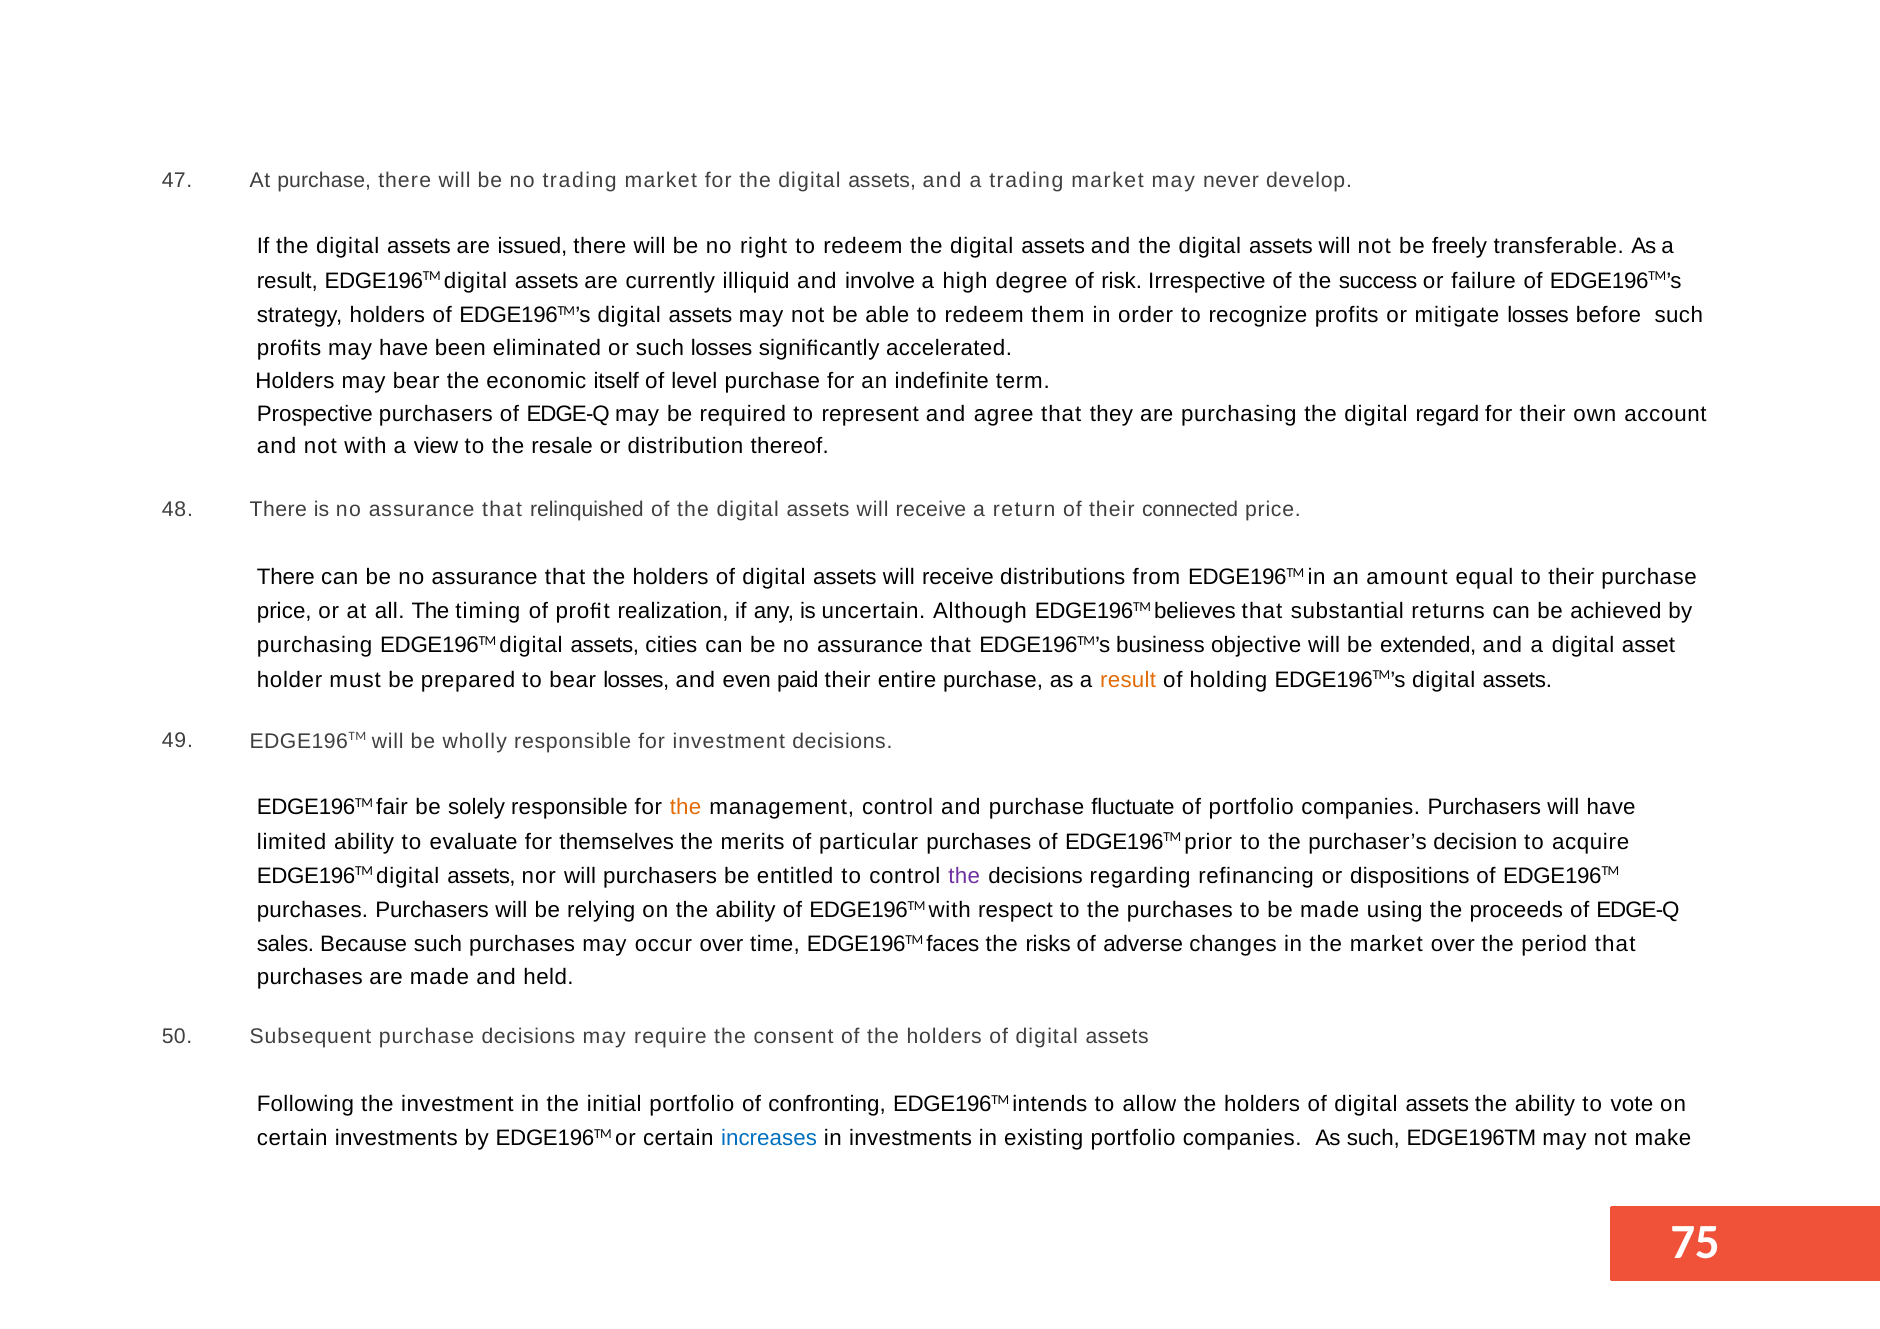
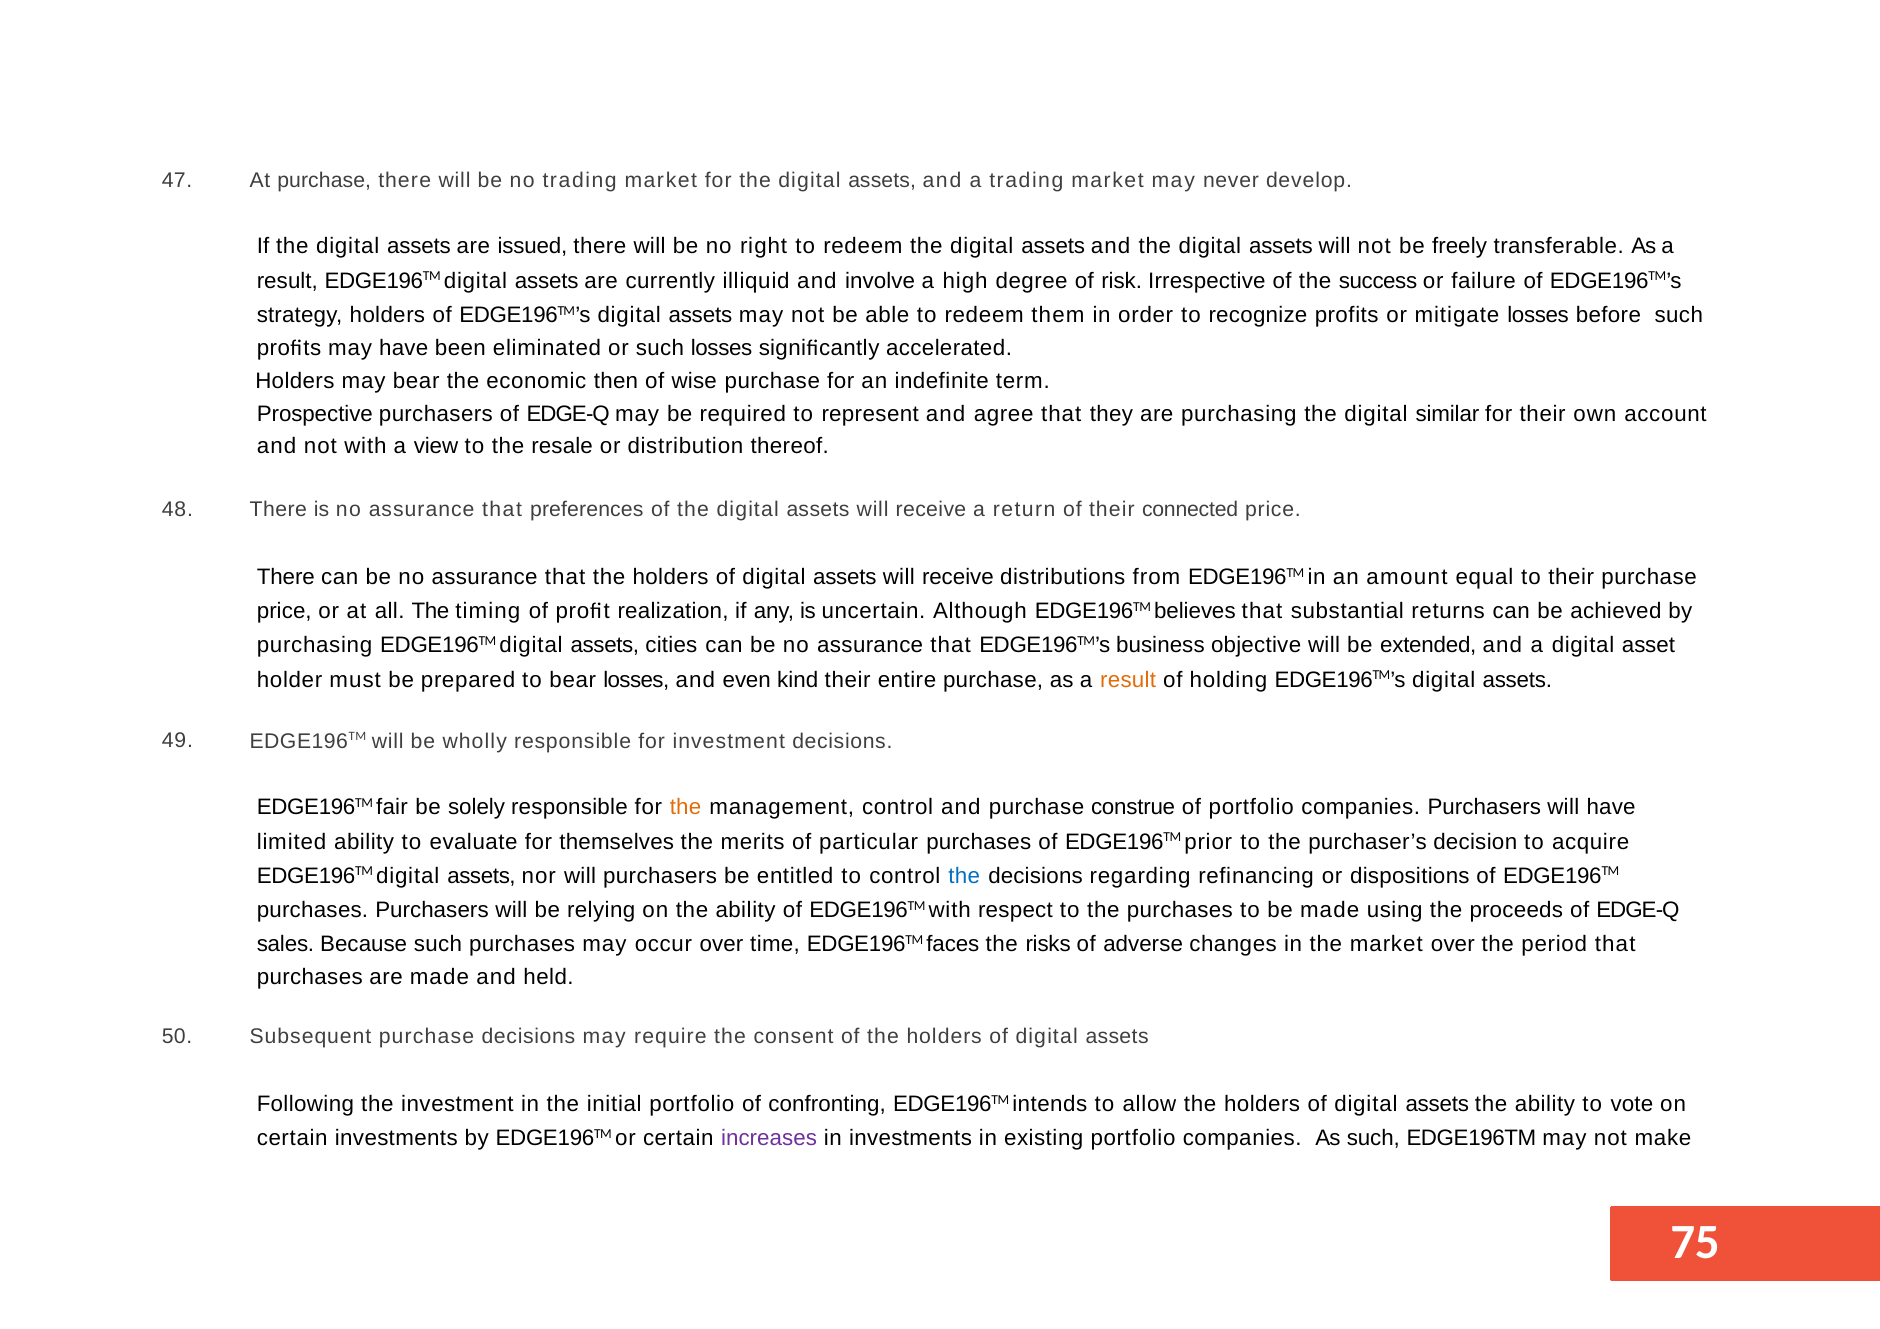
itself: itself -> then (616, 381)
level: level -> wise (694, 381)
regard: regard -> similar (1447, 414)
relinquished: relinquished -> preferences (587, 510)
paid: paid -> kind (798, 680)
fluctuate: fluctuate -> construe (1133, 807)
the colour: purple -> blue (964, 876)
increases colour: blue -> purple (769, 1138)
